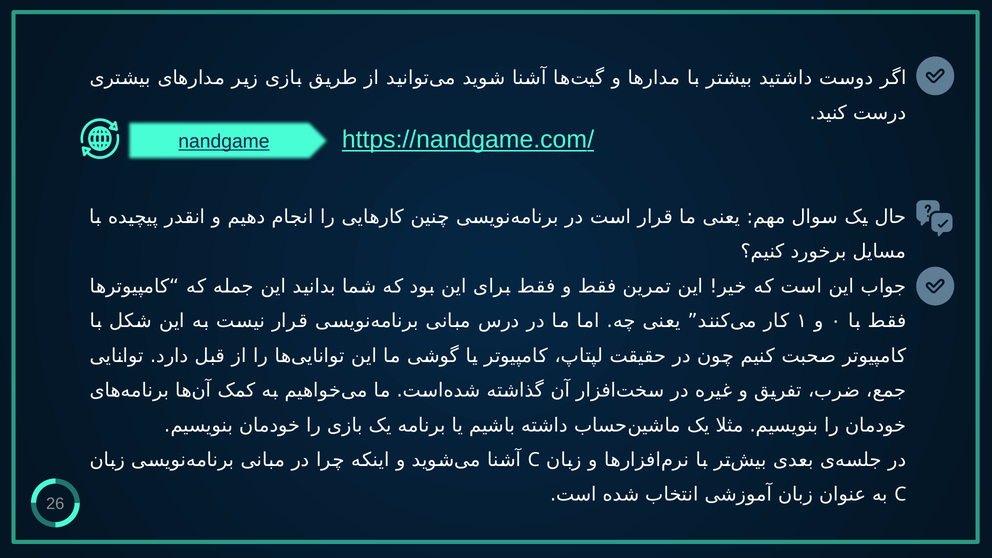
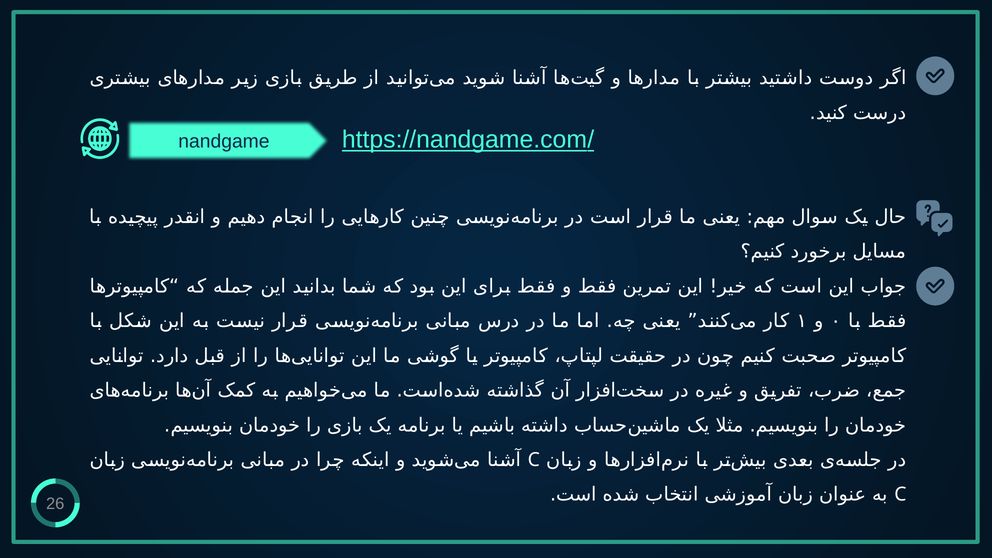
nandgame underline: present -> none (224, 142)
